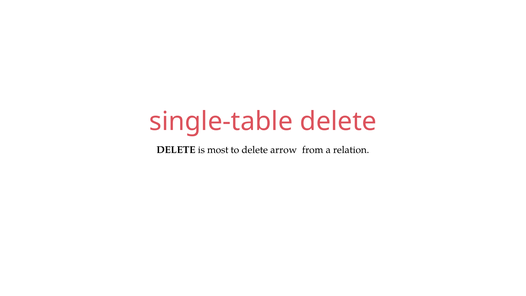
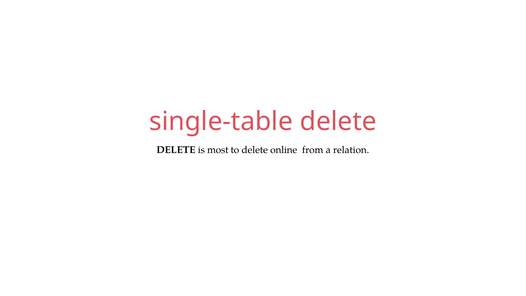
arrow: arrow -> online (284, 150)
